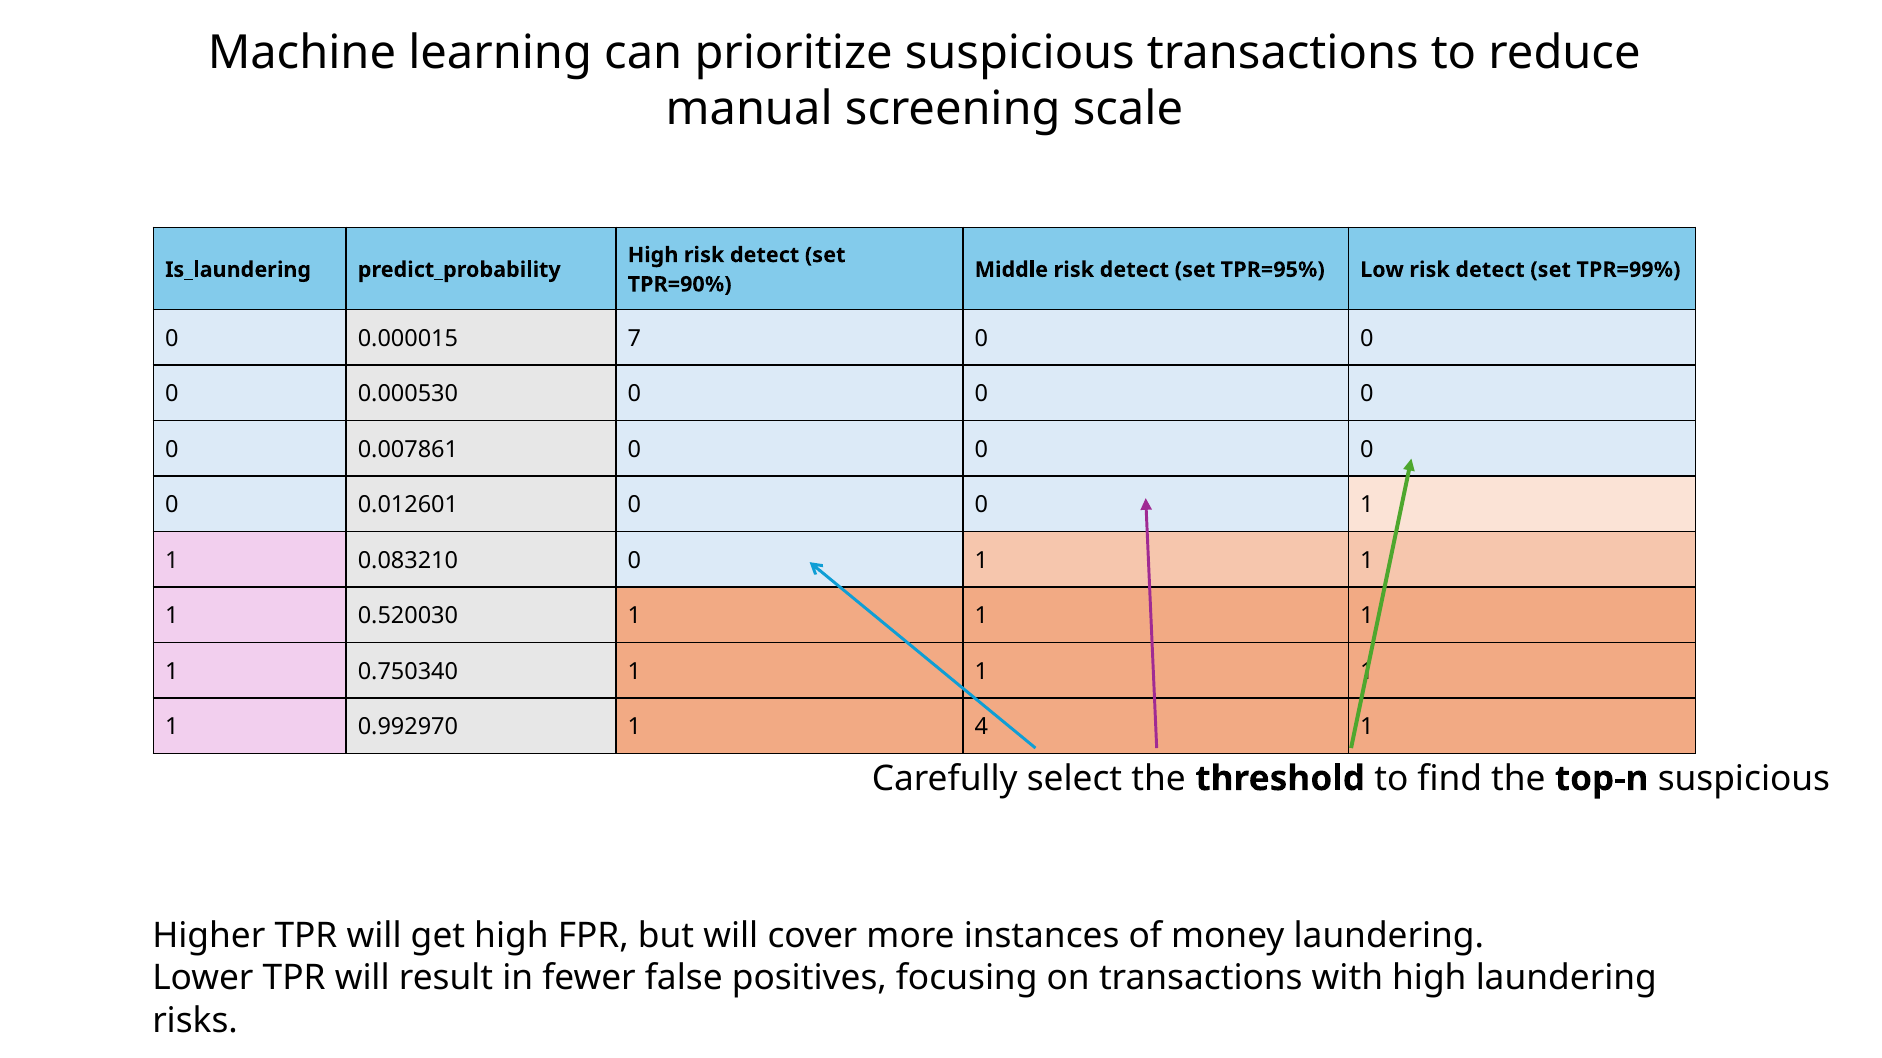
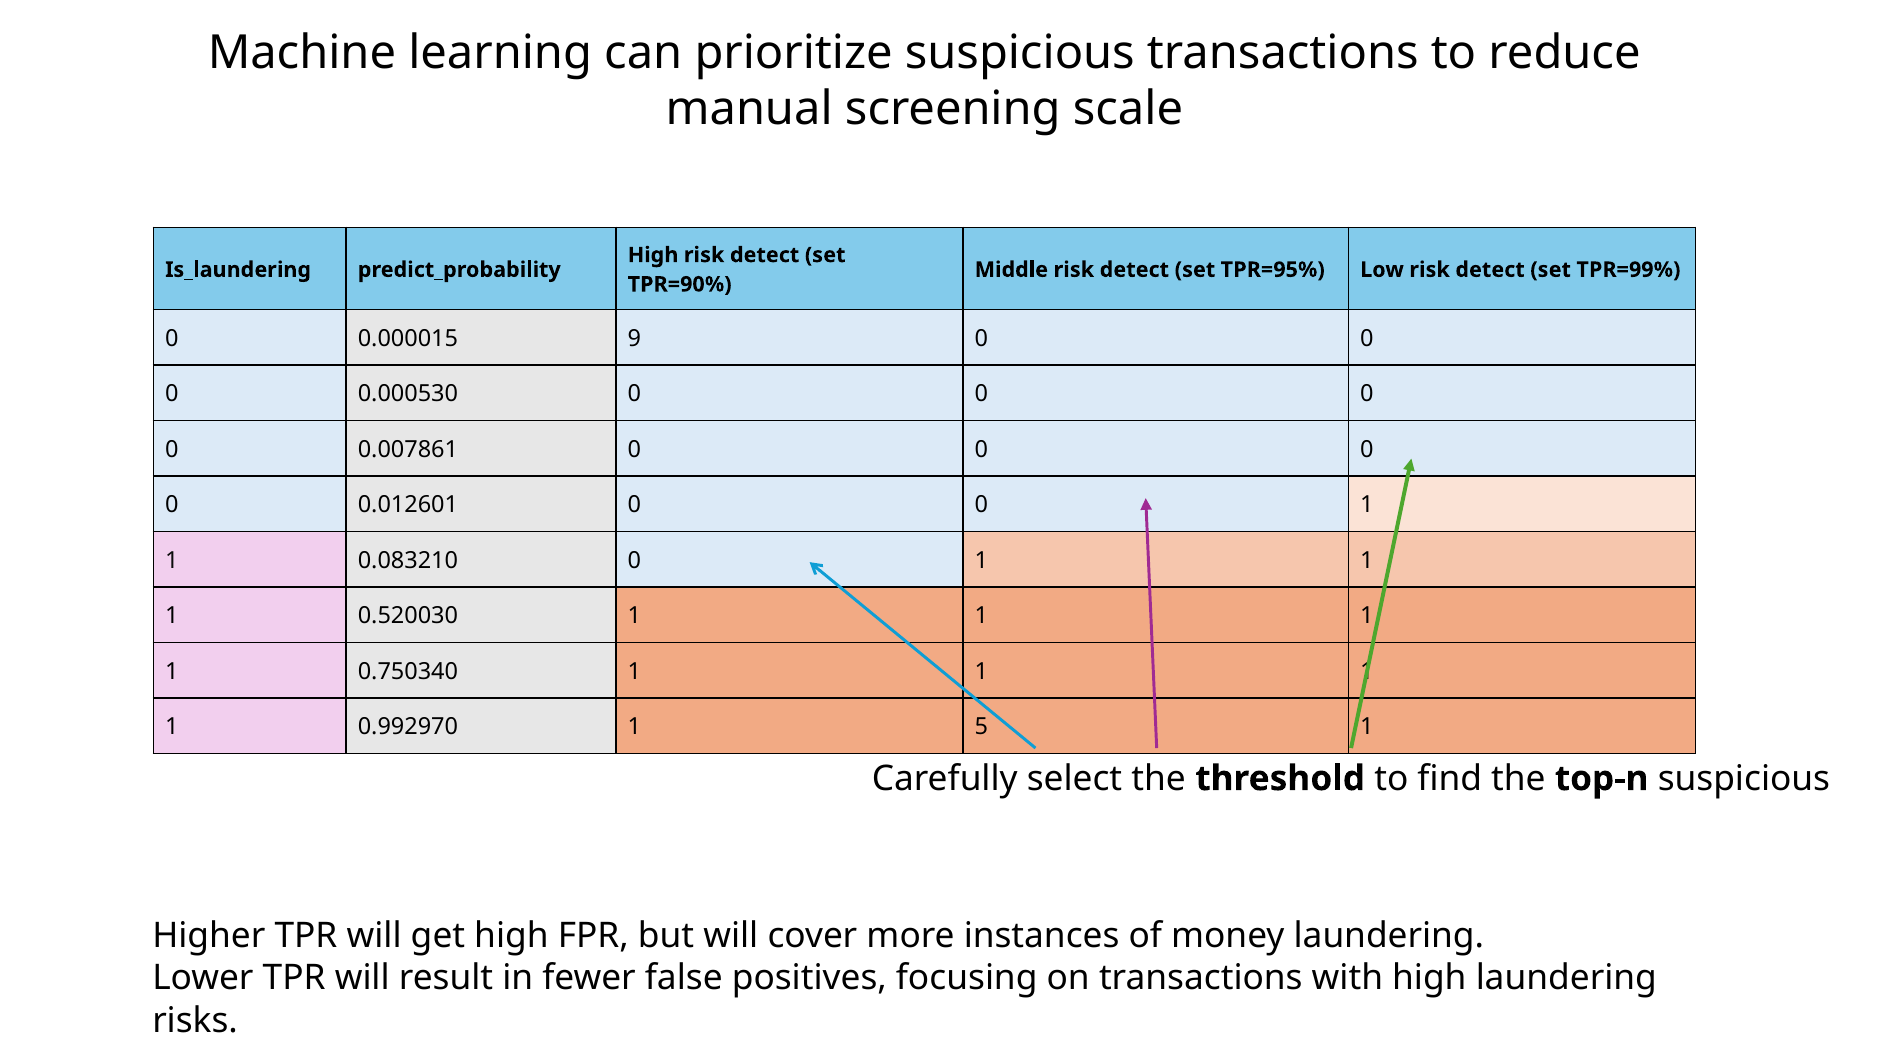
7: 7 -> 9 (634, 339)
4: 4 -> 5 (981, 728)
